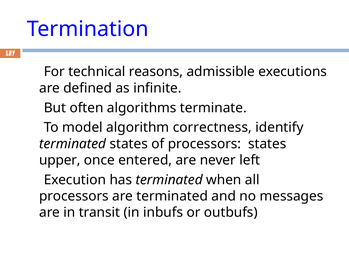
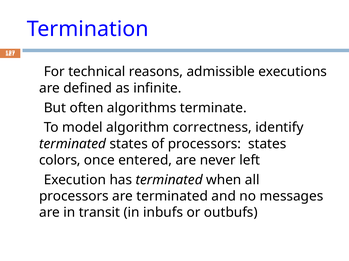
upper: upper -> colors (60, 161)
